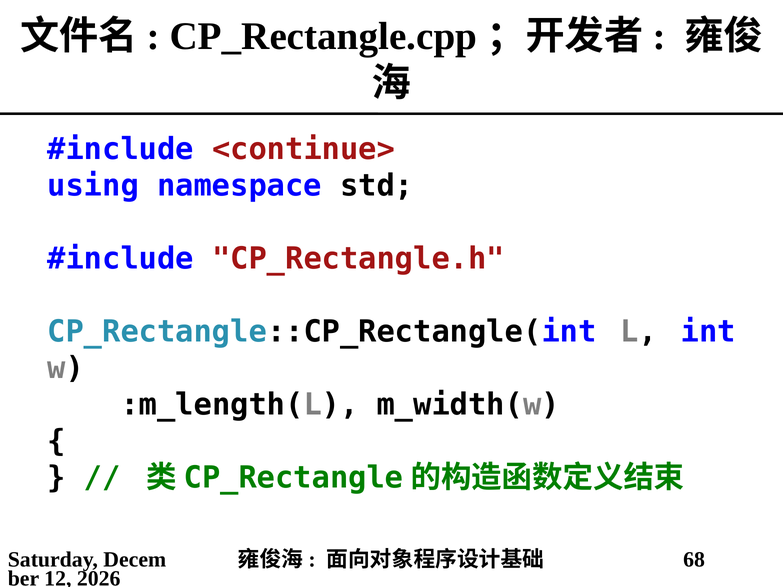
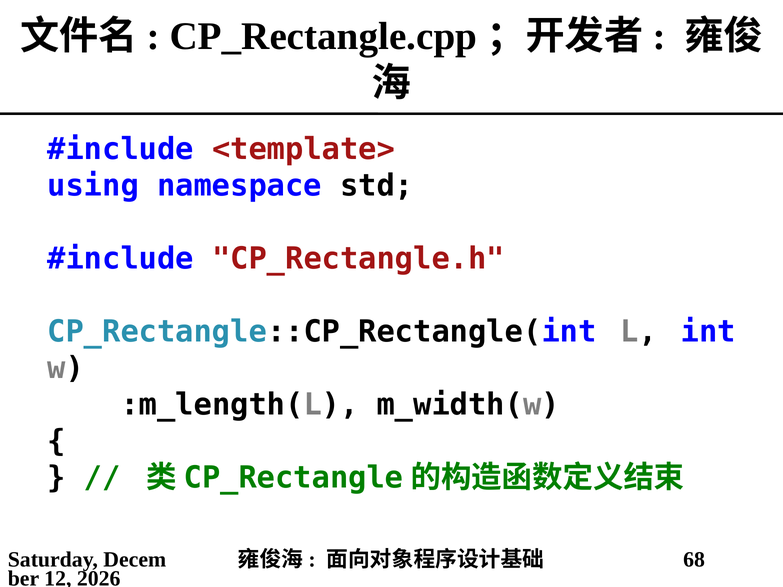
<continue>: <continue> -> <template> (304, 149)
